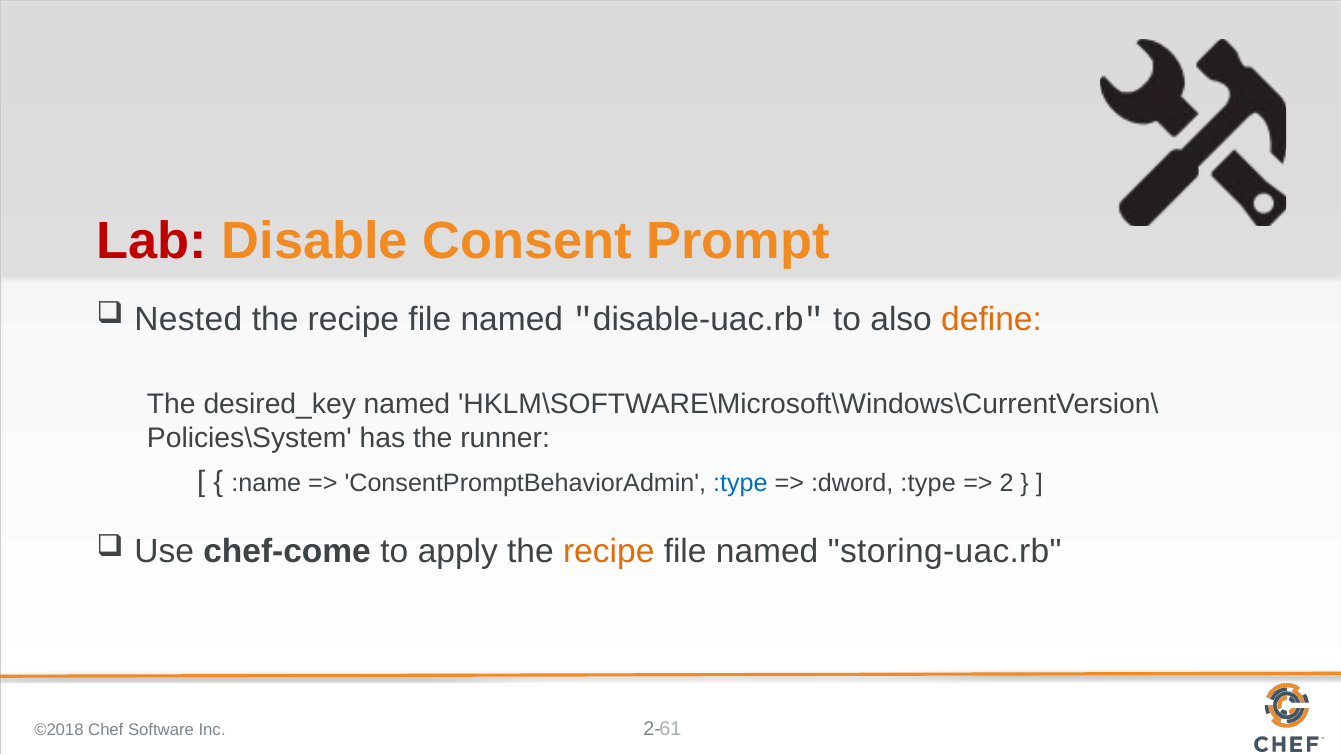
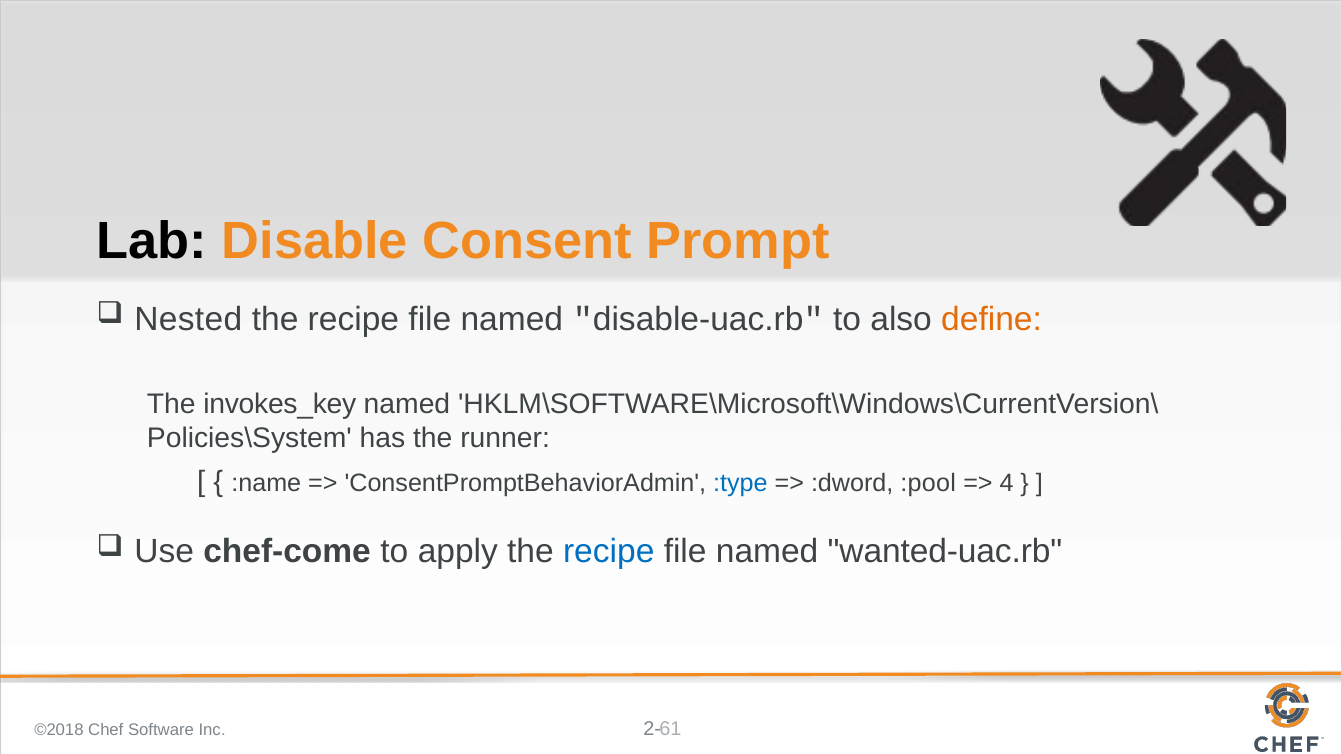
Lab colour: red -> black (152, 241)
desired_key: desired_key -> invokes_key (280, 405)
:dword :type: :type -> :pool (928, 483)
2: 2 -> 4 (1007, 483)
recipe colour: orange -> blue (609, 552)
storing-uac.rb: storing-uac.rb -> wanted-uac.rb (945, 552)
